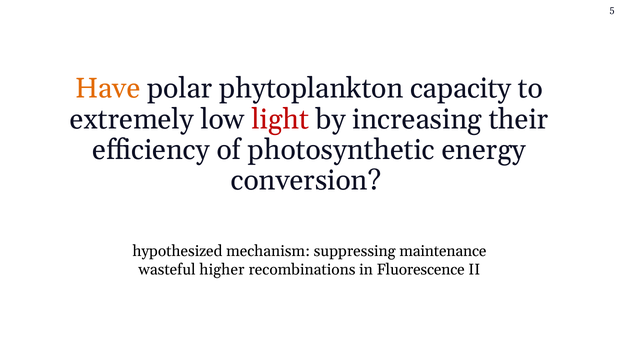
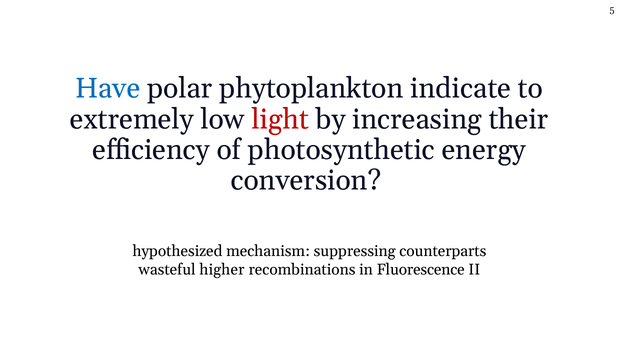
Have colour: orange -> blue (108, 89)
capacity: capacity -> indicate (461, 89)
maintenance: maintenance -> counterparts (443, 251)
